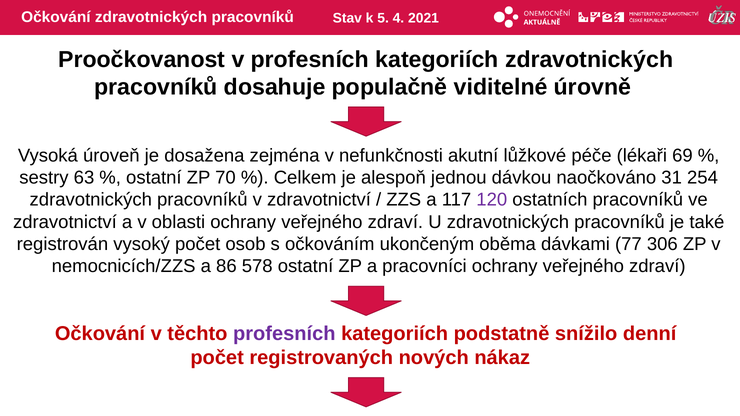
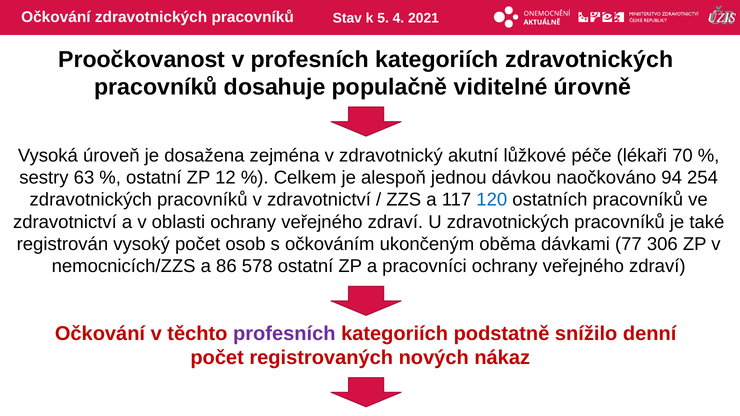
nefunkčnosti: nefunkčnosti -> zdravotnický (391, 155)
69: 69 -> 70 (682, 155)
70: 70 -> 12 (225, 178)
31: 31 -> 94 (672, 178)
120 colour: purple -> blue (492, 200)
